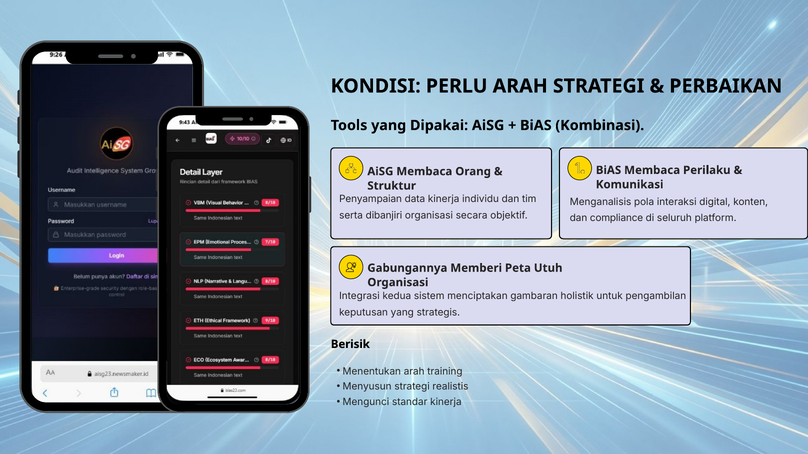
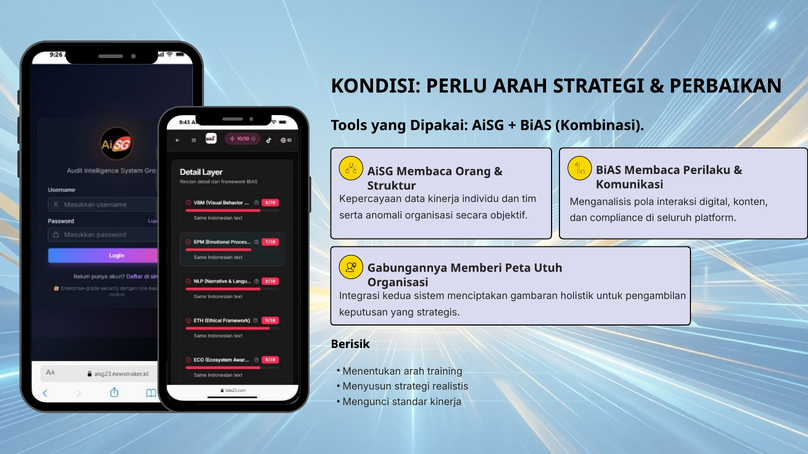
Penyampaian: Penyampaian -> Kepercayaan (370, 199)
dibanjiri: dibanjiri -> anomali (384, 216)
